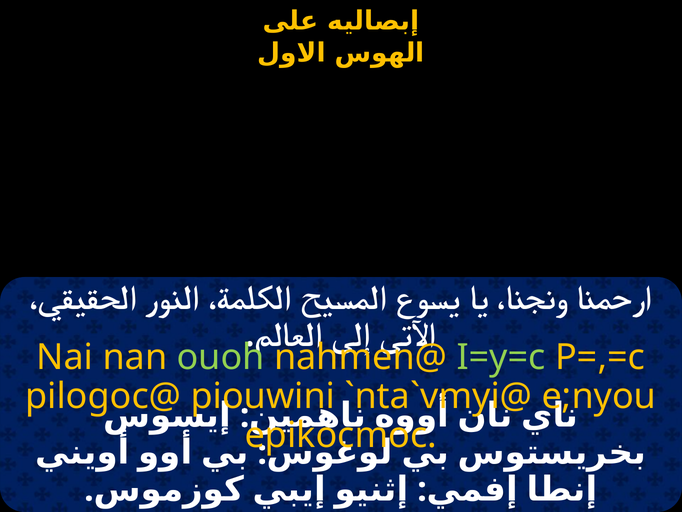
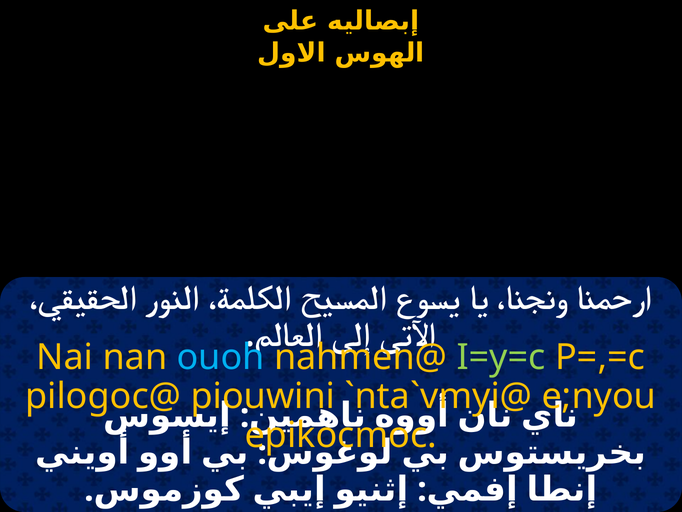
ouoh colour: light green -> light blue (221, 357)
